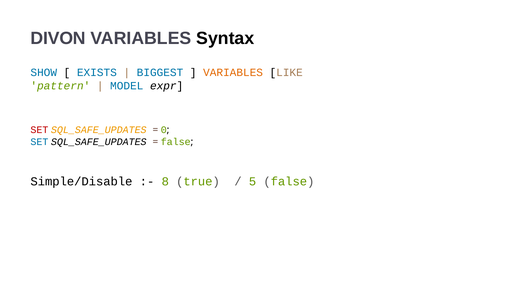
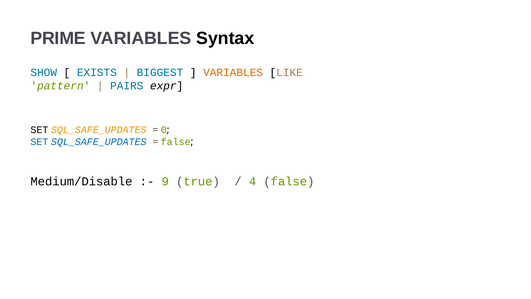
DIVON: DIVON -> PRIME (58, 38)
MODEL: MODEL -> PAIRS (127, 86)
SET colour: red -> black (39, 130)
SQL_SAFE_UPDATES colour: black -> blue (99, 142)
Simple/Disable: Simple/Disable -> Medium/Disable (81, 181)
8: 8 -> 9 (165, 181)
5: 5 -> 4 (253, 181)
